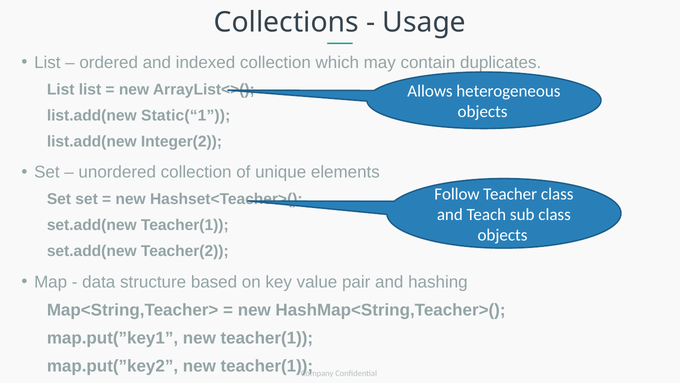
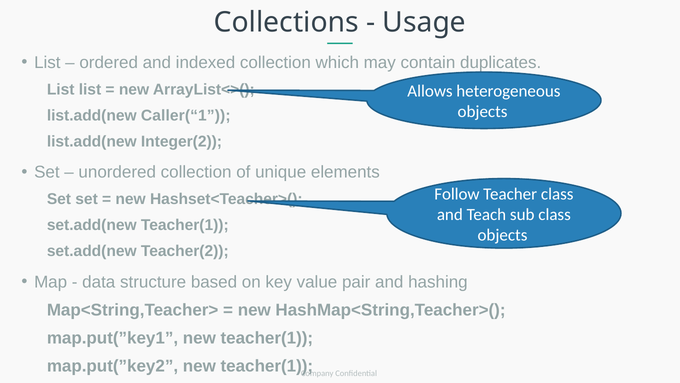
Static(“1: Static(“1 -> Caller(“1 (186, 115)
